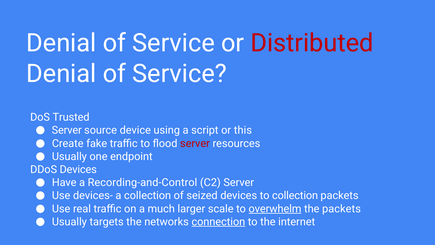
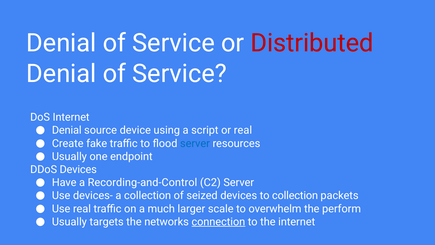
DoS Trusted: Trusted -> Internet (71, 117)
Server: Server -> Denial (67, 130)
or this: this -> real (243, 130)
server colour: red -> blue (195, 143)
overwhelm underline: present -> none (275, 208)
the packets: packets -> perform (342, 208)
